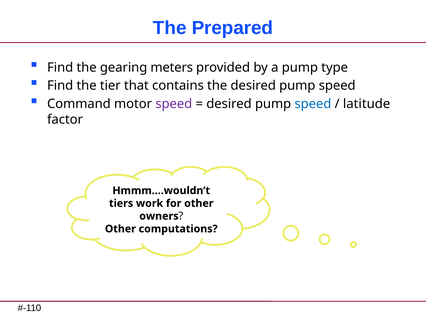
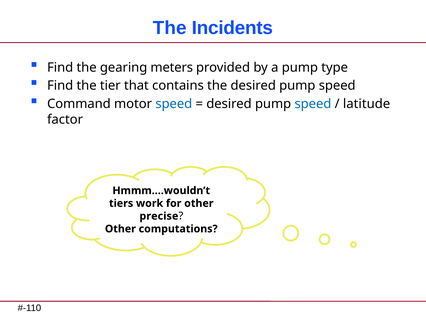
Prepared: Prepared -> Incidents (232, 28)
speed colour: purple -> blue (174, 104)
owners: owners -> precise (159, 216)
